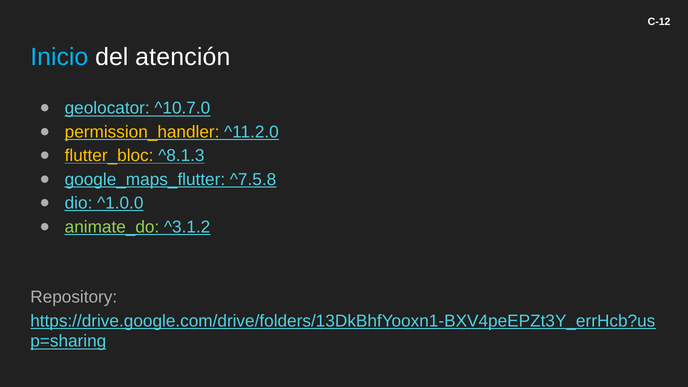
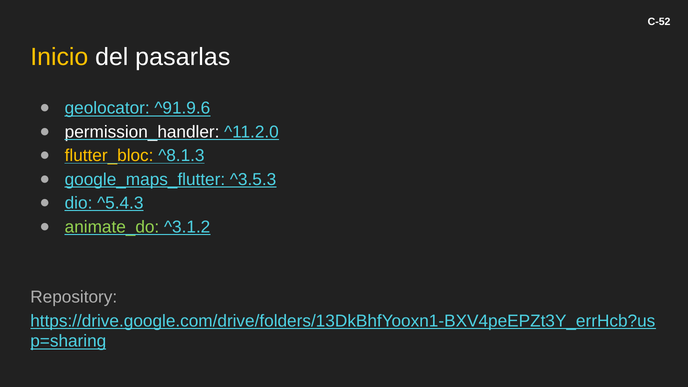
C-12: C-12 -> C-52 (659, 22)
Inicio colour: light blue -> yellow (59, 57)
atención: atención -> pasarlas (183, 57)
^10.7.0: ^10.7.0 -> ^91.9.6 (182, 108)
permission_handler colour: yellow -> white (142, 132)
^7.5.8: ^7.5.8 -> ^3.5.3 (253, 179)
^1.0.0: ^1.0.0 -> ^5.4.3 (120, 203)
